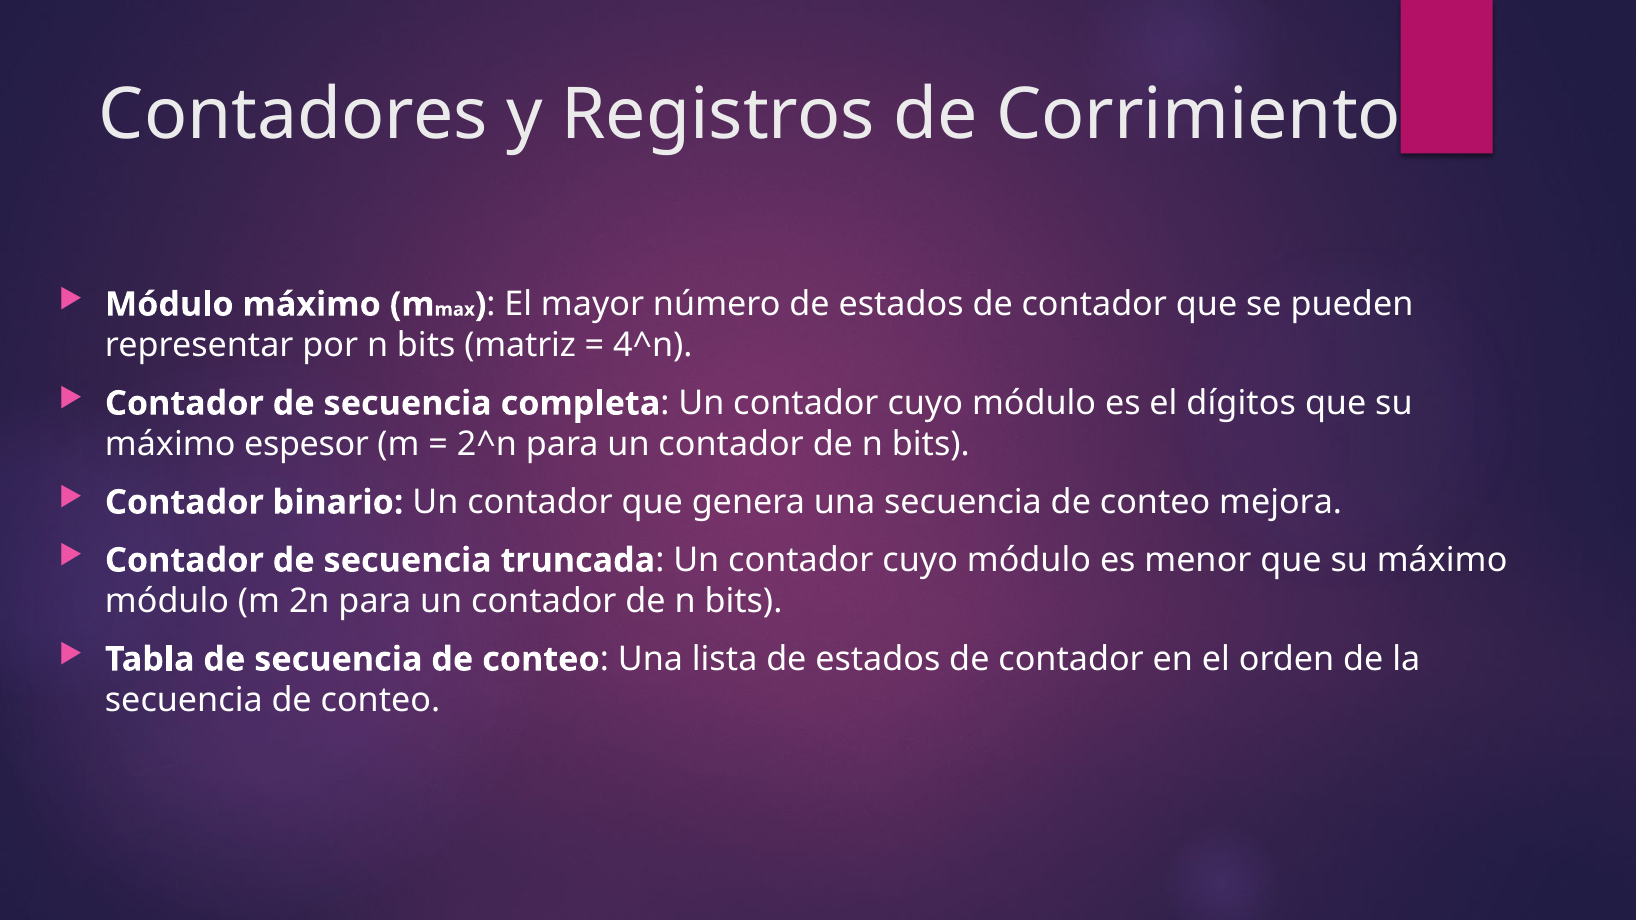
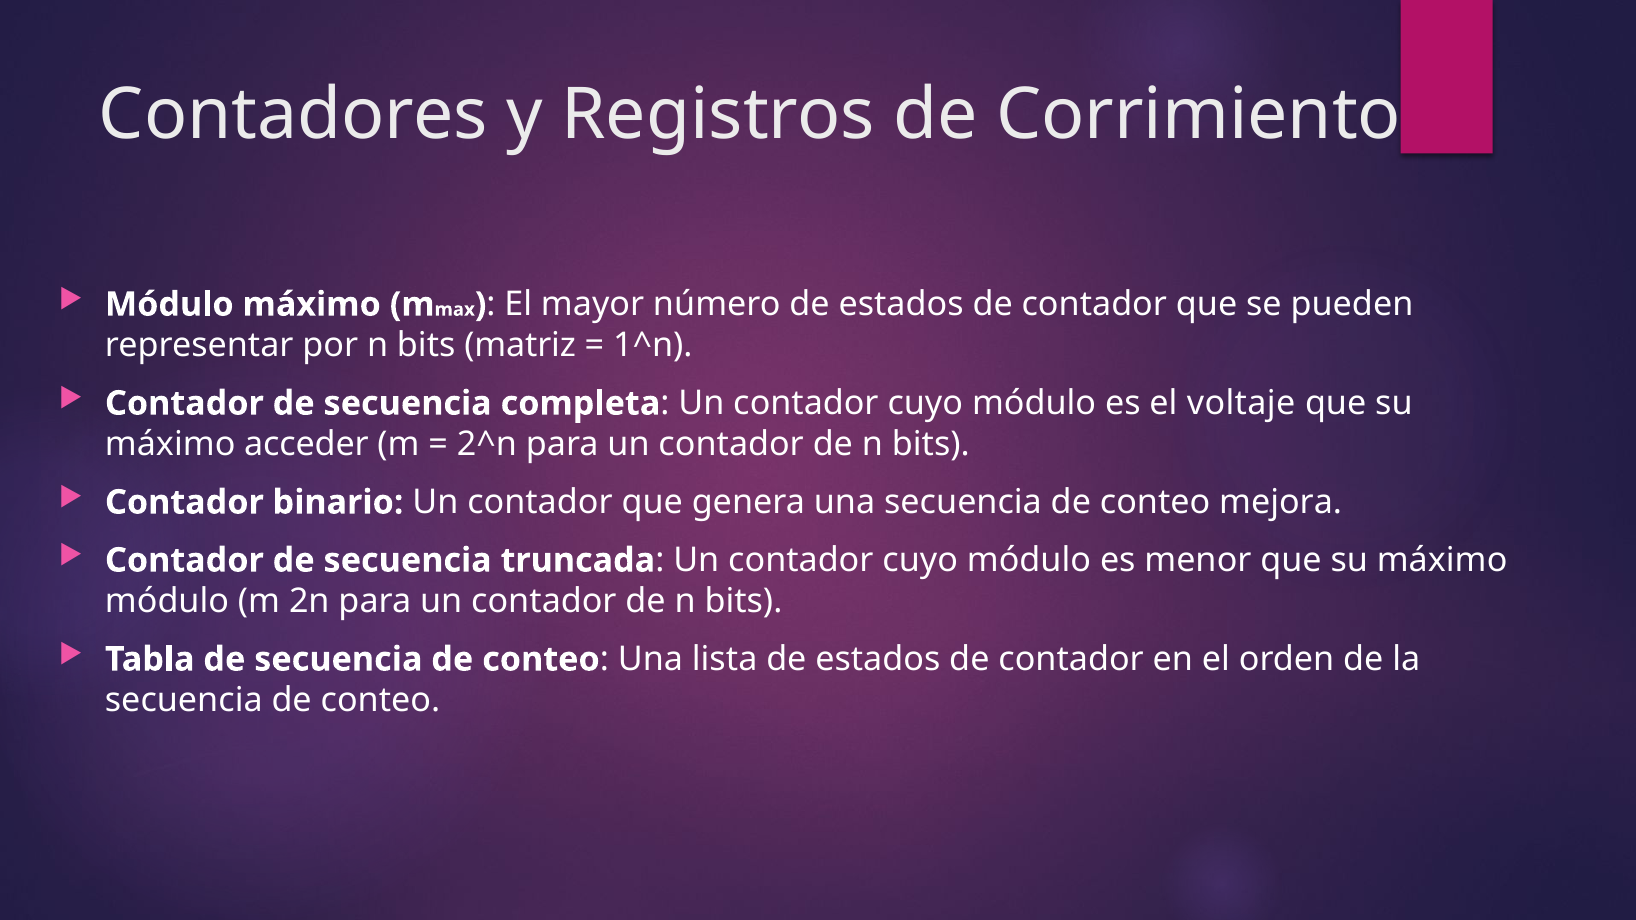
4^n: 4^n -> 1^n (653, 345)
dígitos: dígitos -> voltaje (1241, 404)
espesor: espesor -> acceder (306, 444)
